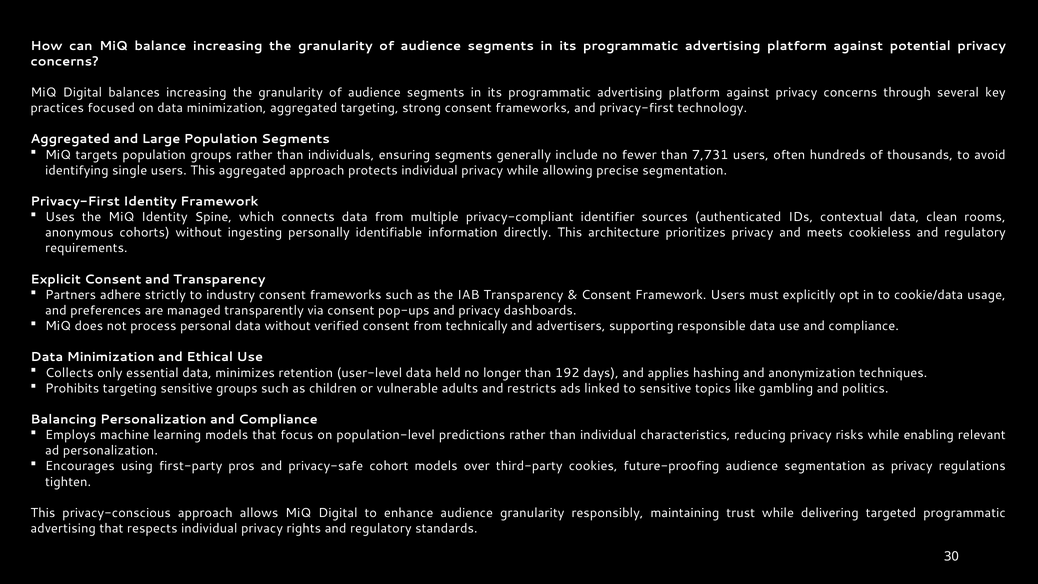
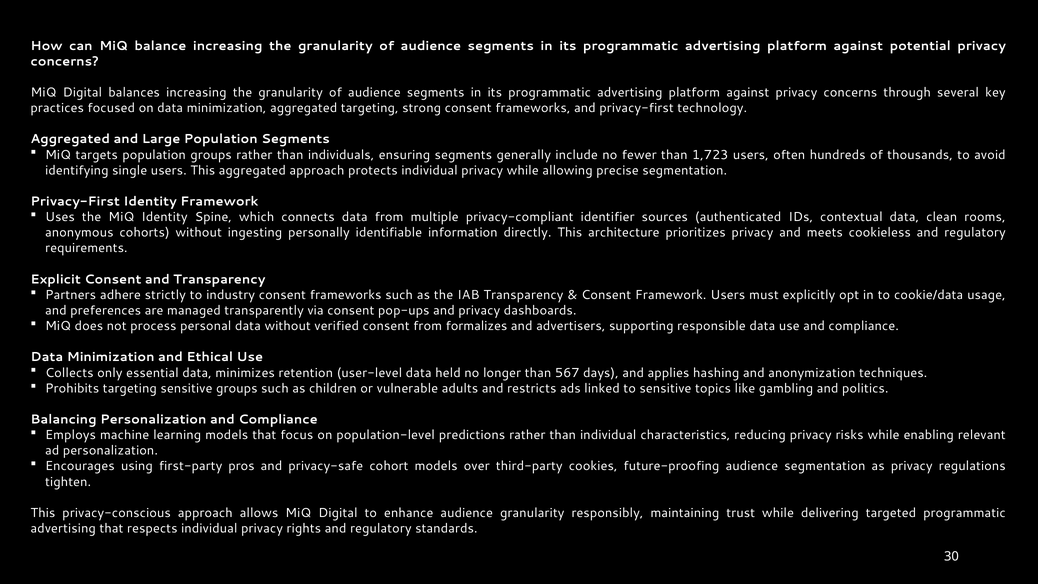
7,731: 7,731 -> 1,723 (710, 155)
technically: technically -> formalizes (477, 326)
192: 192 -> 567 (567, 373)
